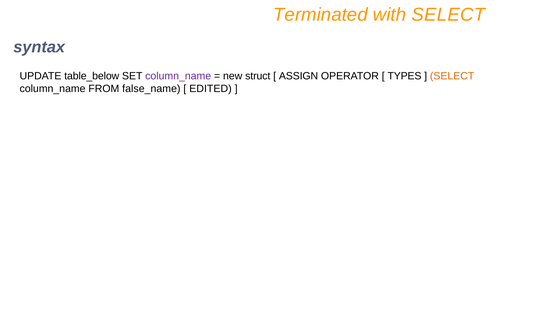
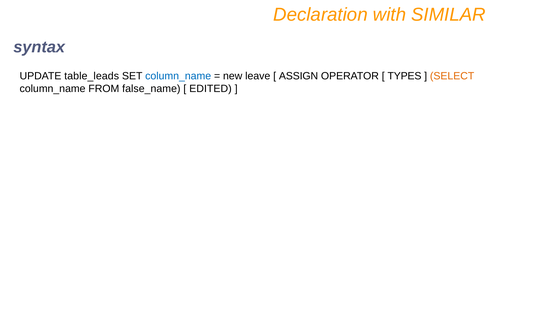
Terminated: Terminated -> Declaration (320, 15)
with SELECT: SELECT -> SIMILAR (448, 15)
table_below: table_below -> table_leads (92, 76)
column_name colour: purple -> blue (178, 76)
struct: struct -> leave (258, 76)
